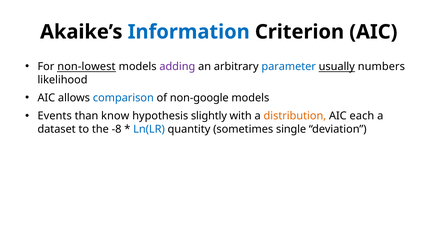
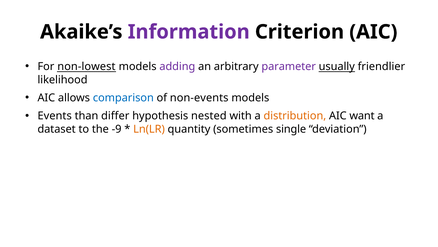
Information colour: blue -> purple (189, 32)
parameter colour: blue -> purple (289, 66)
numbers: numbers -> friendlier (381, 66)
non-google: non-google -> non-events (199, 98)
know: know -> differ (115, 116)
slightly: slightly -> nested (209, 116)
each: each -> want (362, 116)
-8: -8 -> -9 (117, 129)
Ln(LR colour: blue -> orange (149, 129)
